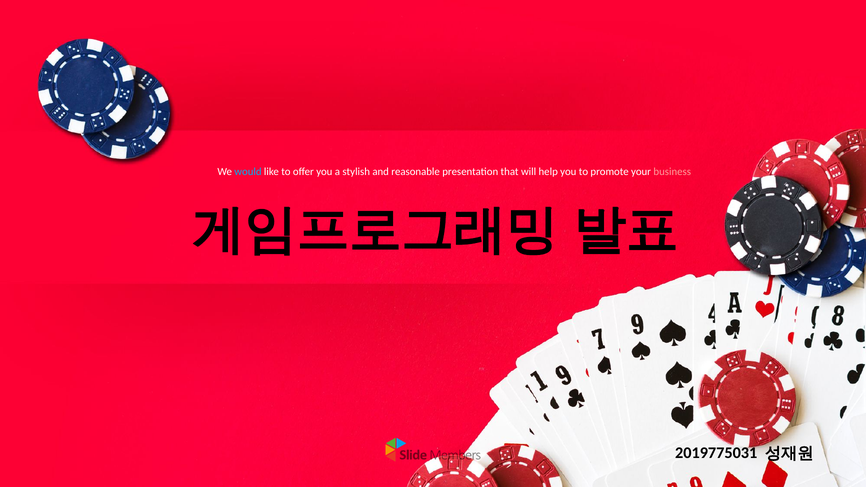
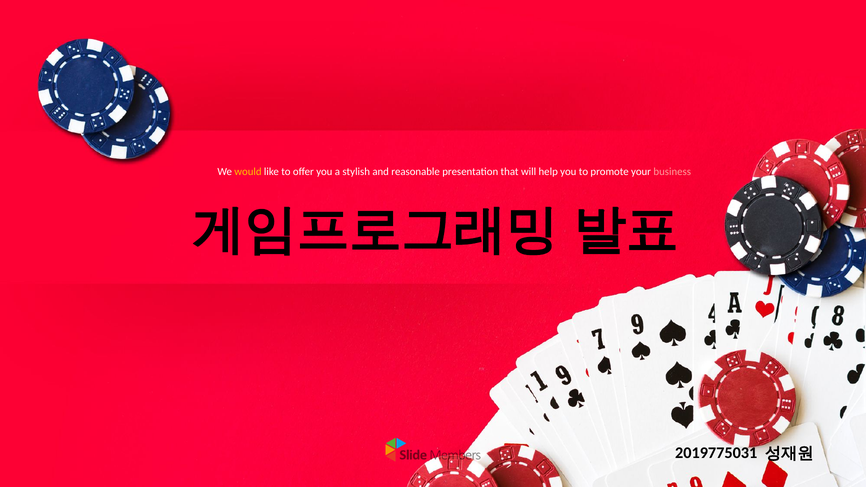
would colour: light blue -> yellow (248, 172)
